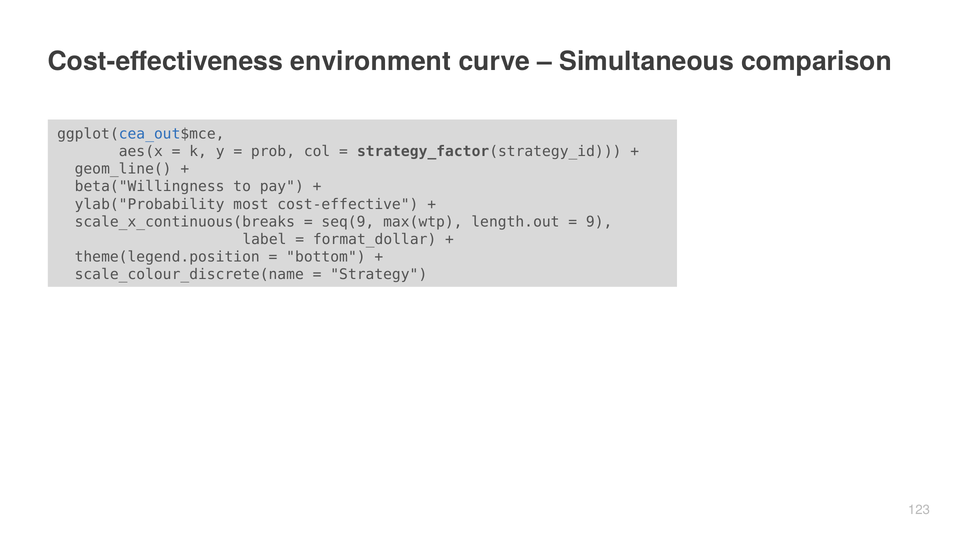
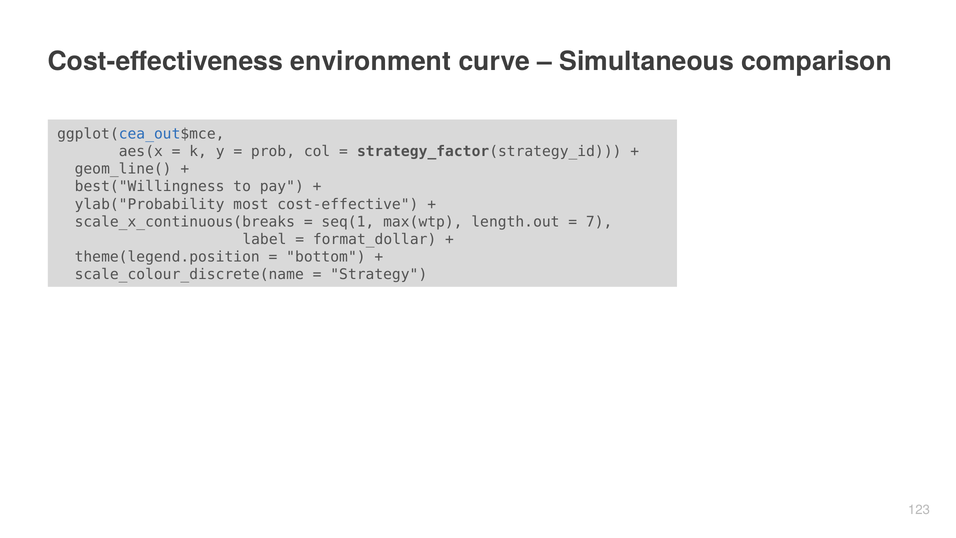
beta("Willingness: beta("Willingness -> best("Willingness (150, 187)
seq(9: seq(9 -> seq(1 (348, 222)
9: 9 -> 7 (599, 222)
